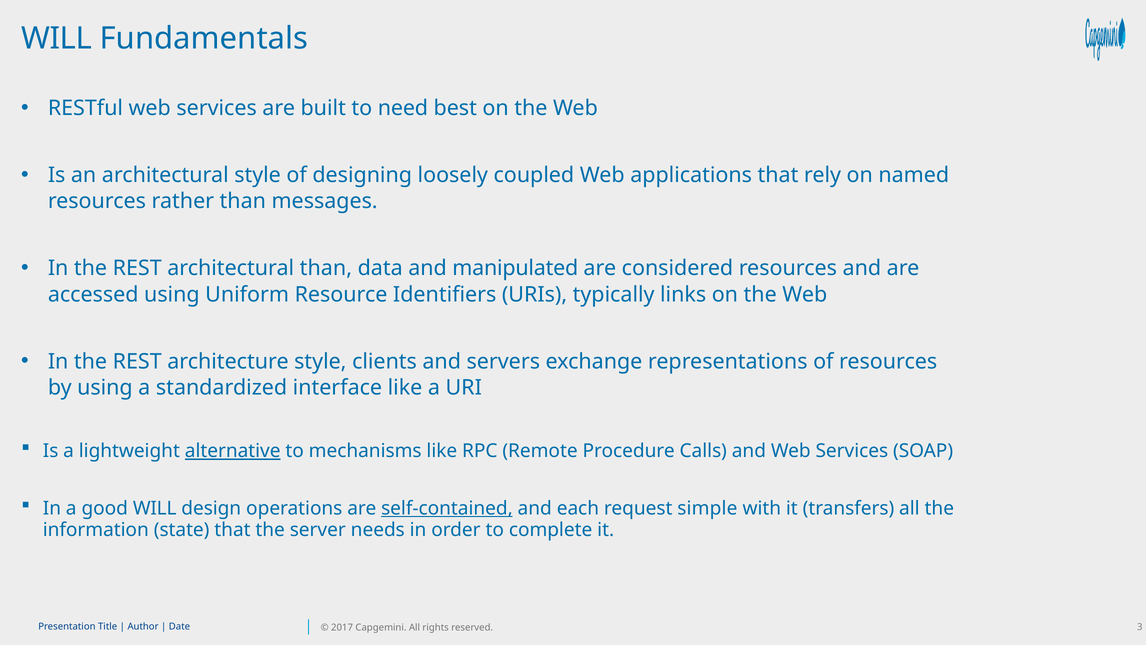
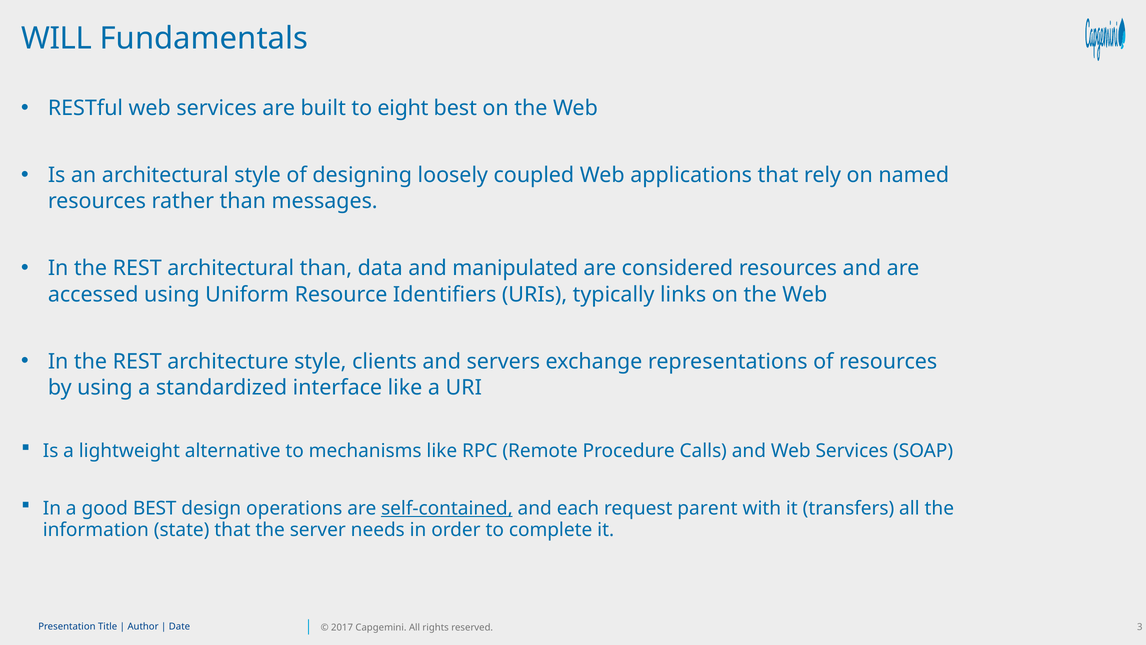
need: need -> eight (403, 108)
alternative underline: present -> none (233, 451)
good WILL: WILL -> BEST (155, 508)
simple: simple -> parent (707, 508)
